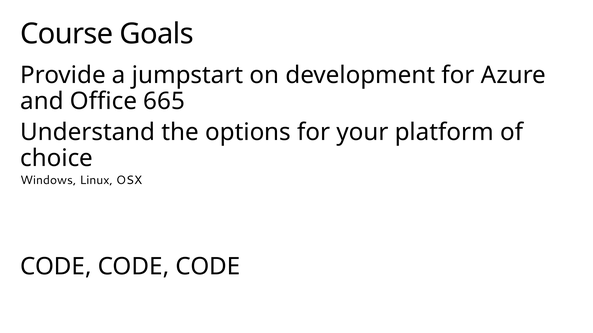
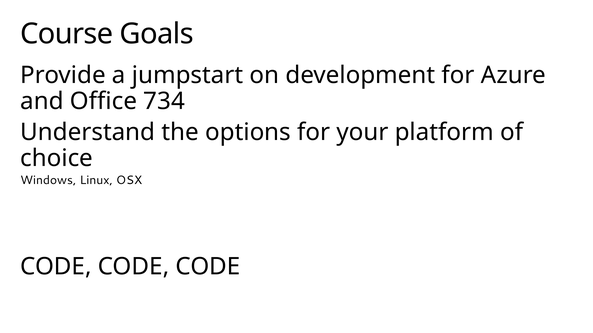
665: 665 -> 734 (164, 101)
